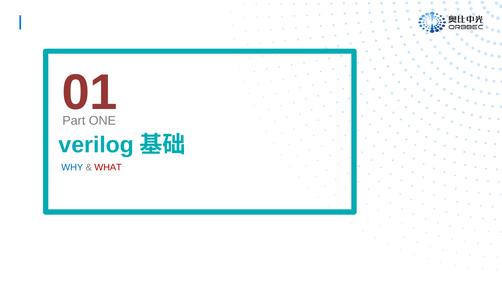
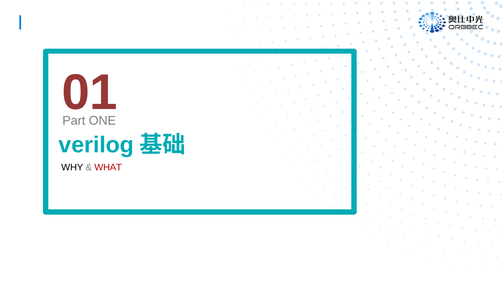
WHY colour: blue -> black (72, 168)
